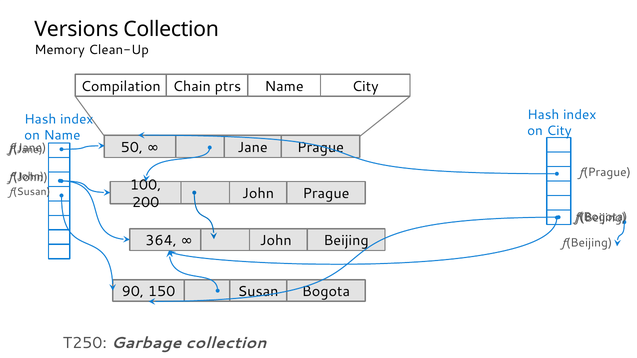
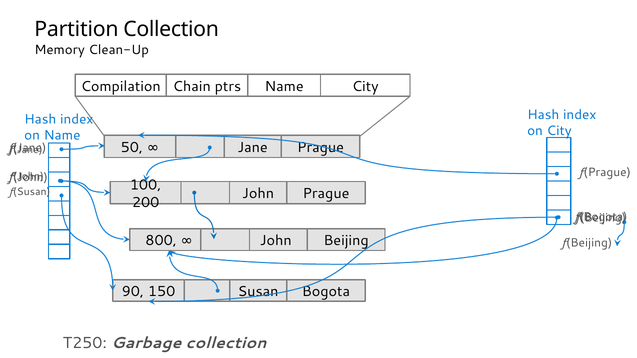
Versions: Versions -> Partition (76, 29)
364: 364 -> 800 (161, 241)
